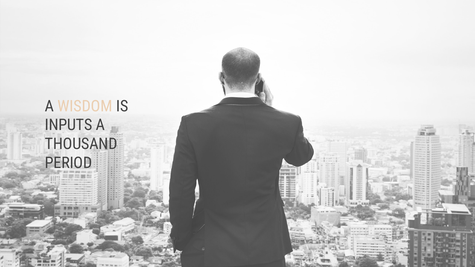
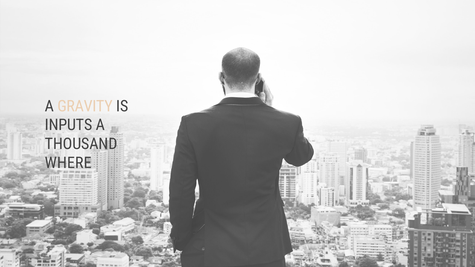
WISDOM: WISDOM -> GRAVITY (85, 106)
PERIOD: PERIOD -> WHERE (68, 163)
